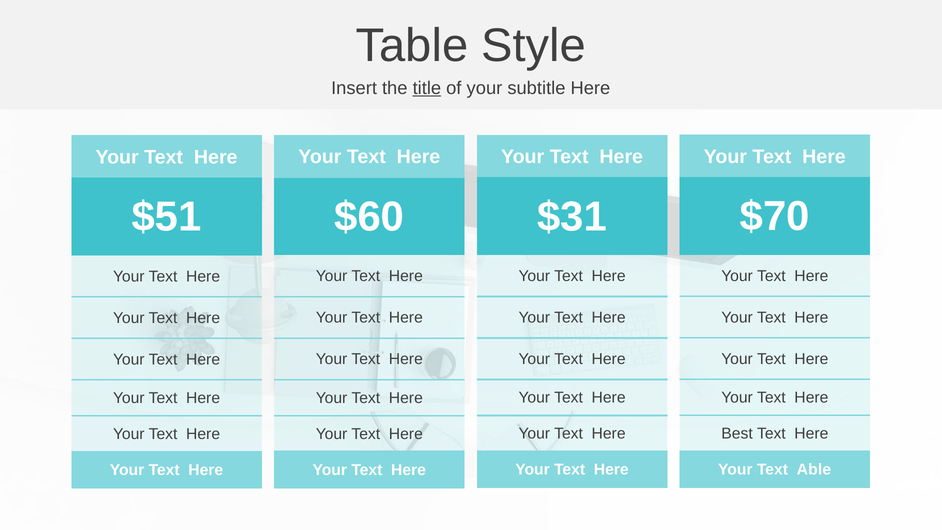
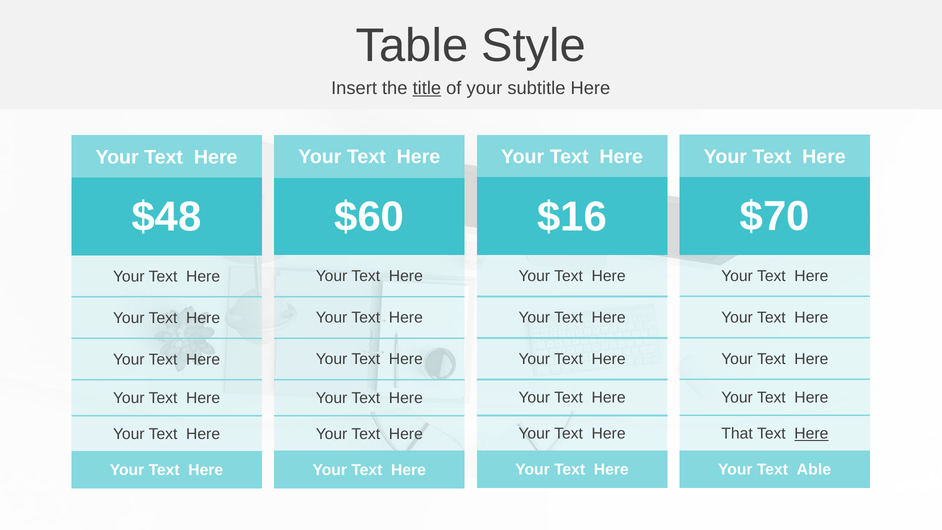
$31: $31 -> $16 (572, 217)
$51: $51 -> $48 (167, 217)
Best: Best -> That (737, 433)
Here underline: none -> present (811, 433)
